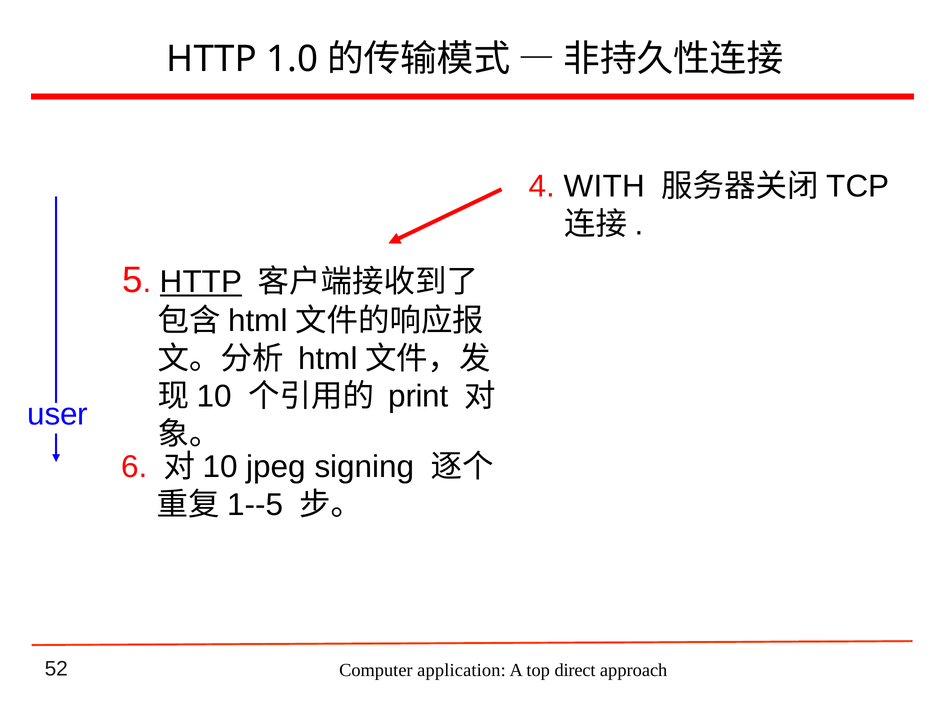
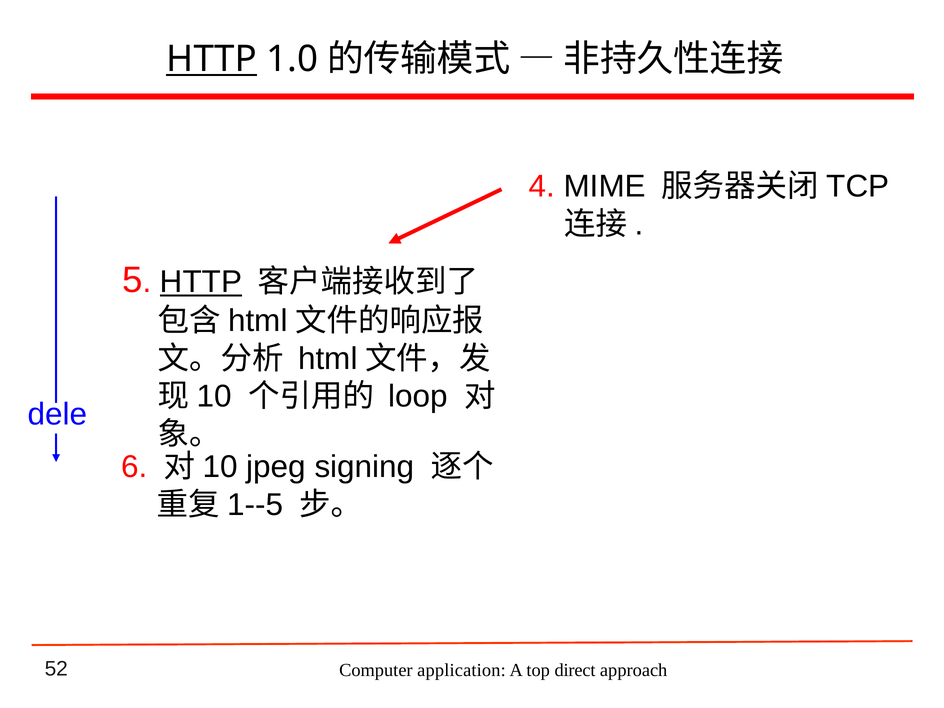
HTTP underline: none -> present (212, 59)
WITH: WITH -> MIME (605, 187)
print: print -> loop (418, 396)
user: user -> dele (57, 415)
